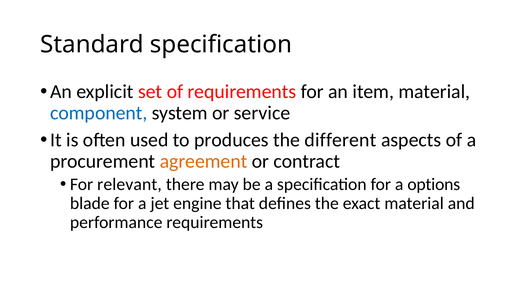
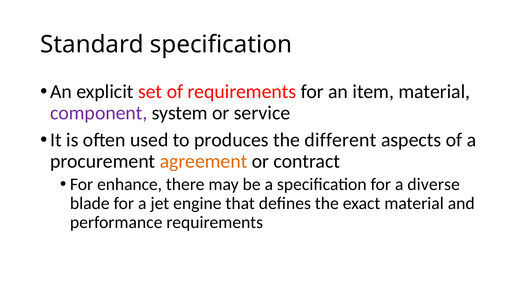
component colour: blue -> purple (99, 113)
relevant: relevant -> enhance (130, 184)
options: options -> diverse (434, 184)
